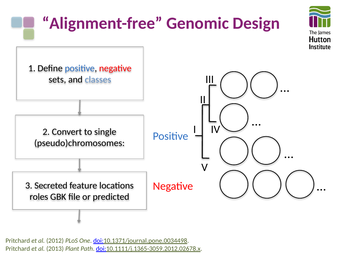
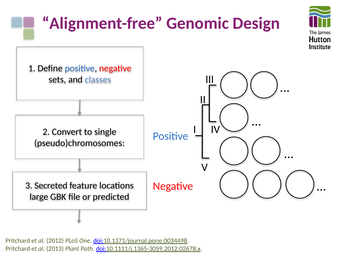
roles: roles -> large (39, 197)
